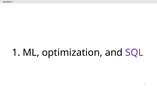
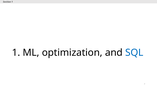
SQL colour: purple -> blue (134, 53)
